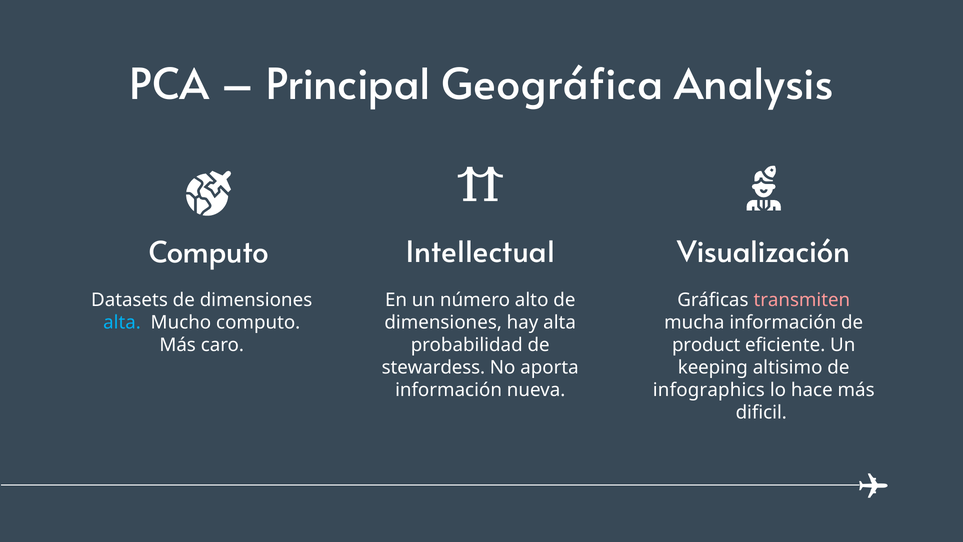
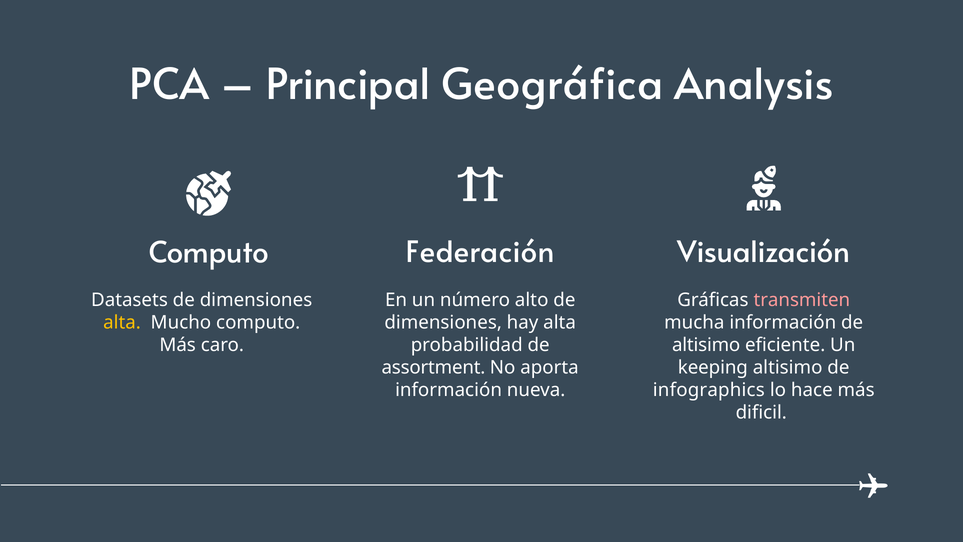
Intellectual: Intellectual -> Federación (480, 253)
alta colour: light blue -> yellow (122, 323)
product: product -> altisimo (706, 345)
stewardess: stewardess -> assortment (433, 367)
